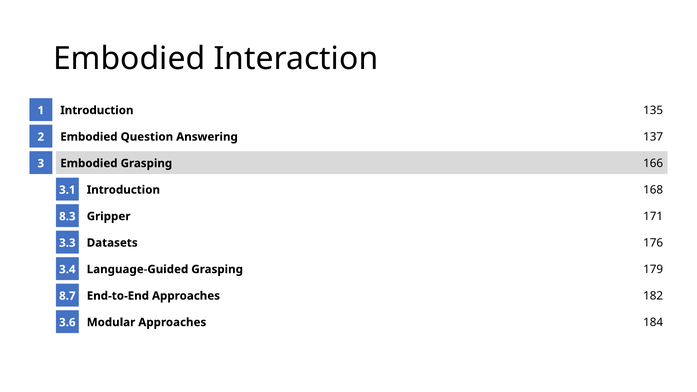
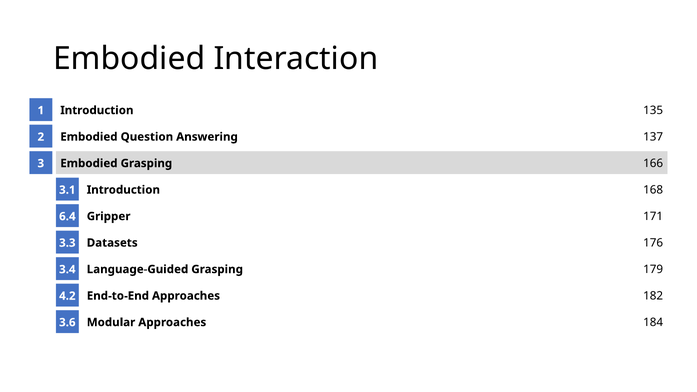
8.3: 8.3 -> 6.4 (67, 216)
8.7: 8.7 -> 4.2 (67, 296)
